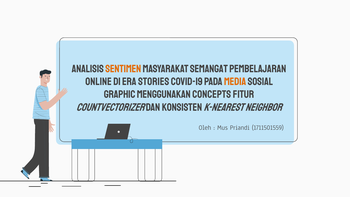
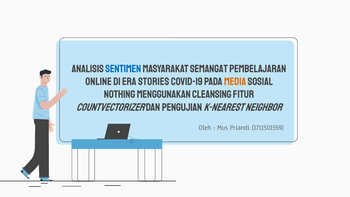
Sentimen colour: orange -> blue (123, 69)
Graphic: Graphic -> Nothing (120, 94)
Concepts: Concepts -> Cleansing (212, 94)
Konsisten: Konsisten -> Pengujian (182, 107)
